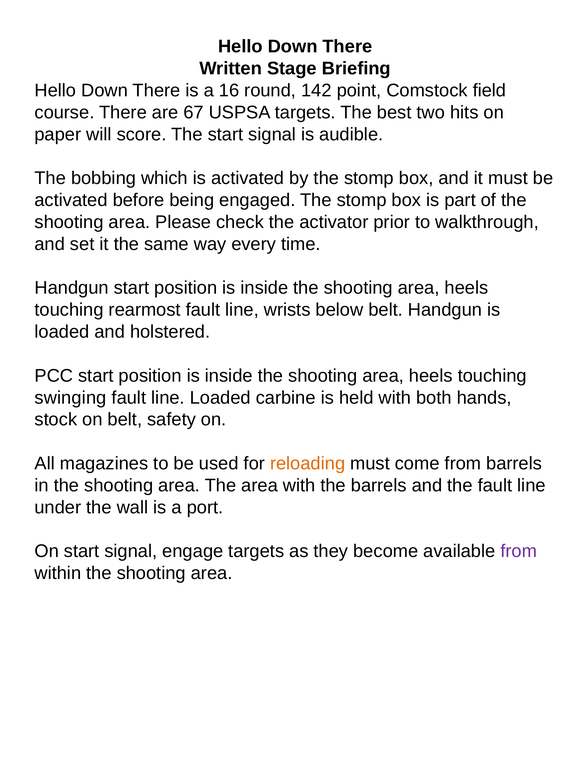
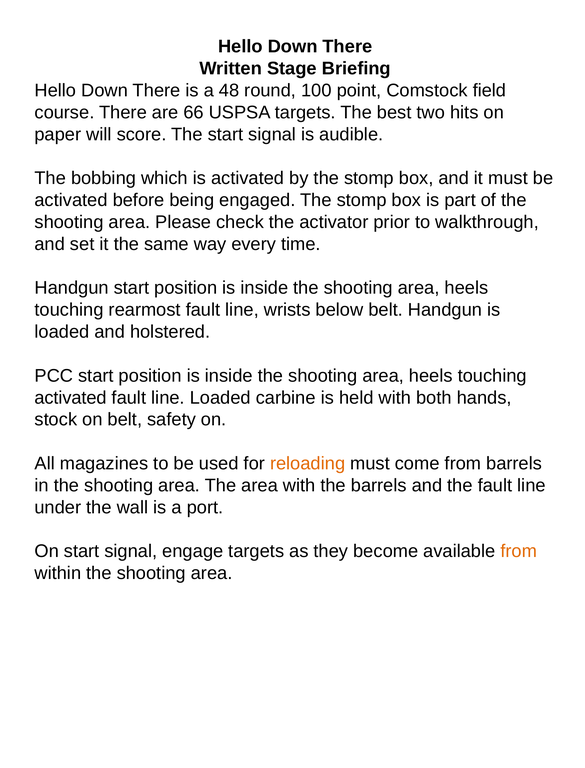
16: 16 -> 48 (229, 90)
142: 142 -> 100 (316, 90)
67: 67 -> 66 (194, 112)
swinging: swinging -> activated (71, 398)
from colour: purple -> orange (519, 551)
